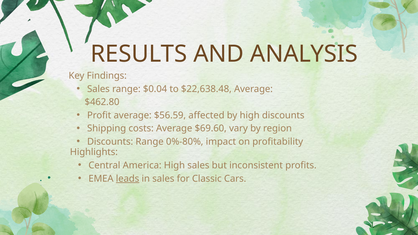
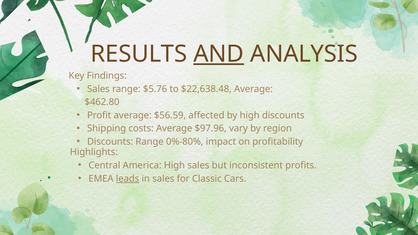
AND underline: none -> present (219, 54)
$0.04: $0.04 -> $5.76 (155, 89)
$69.60: $69.60 -> $97.96 (211, 129)
